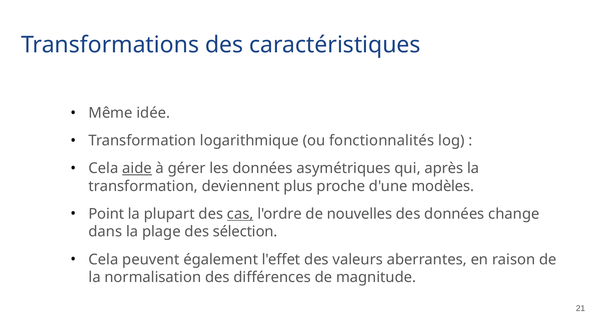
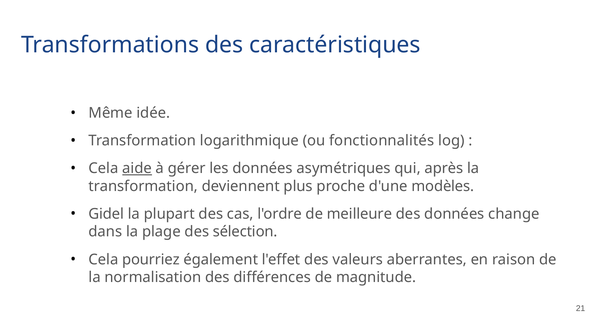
Point: Point -> Gidel (106, 214)
cas underline: present -> none (240, 214)
nouvelles: nouvelles -> meilleure (359, 214)
peuvent: peuvent -> pourriez (151, 259)
